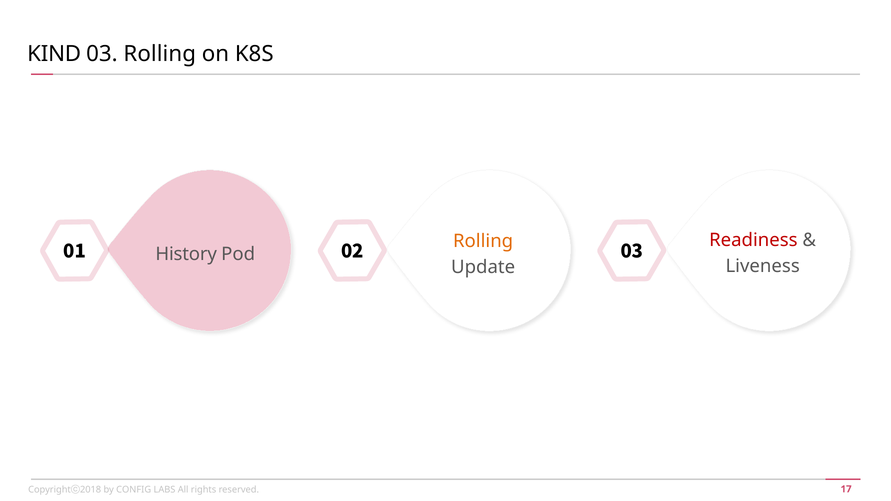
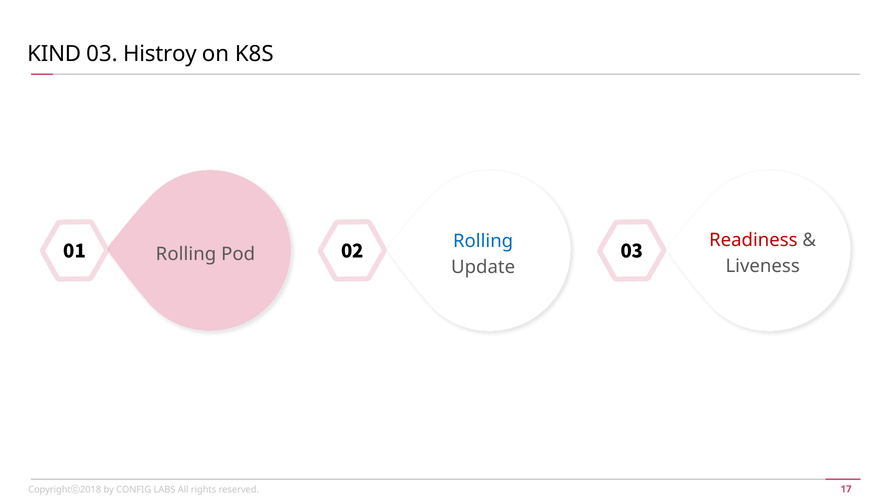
03 Rolling: Rolling -> Histroy (160, 54)
01 History: History -> Rolling (186, 254)
Rolling colour: orange -> blue (483, 241)
